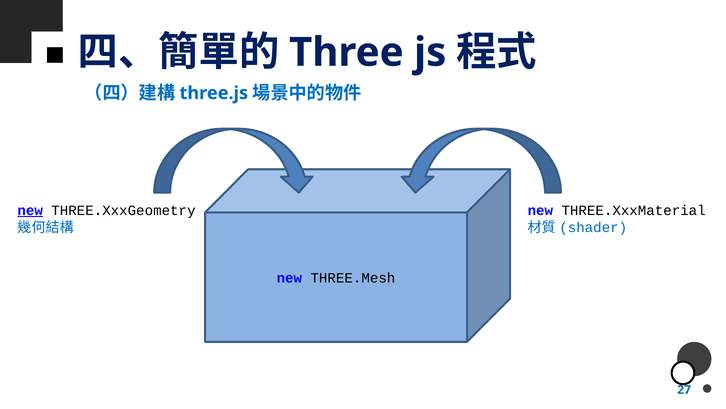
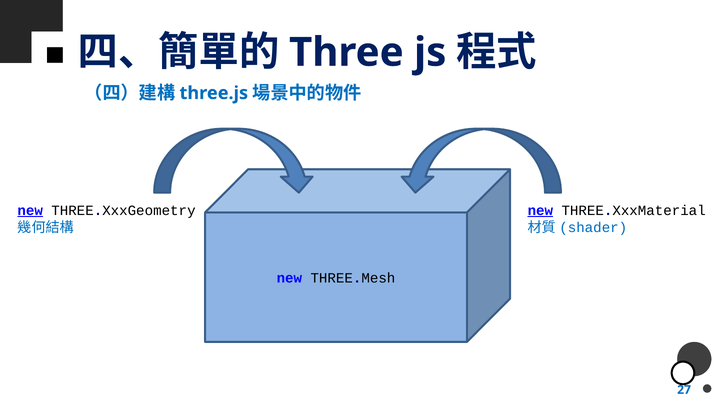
new underline: none -> present (540, 210)
